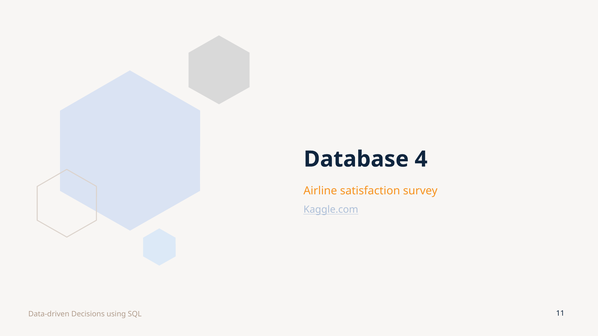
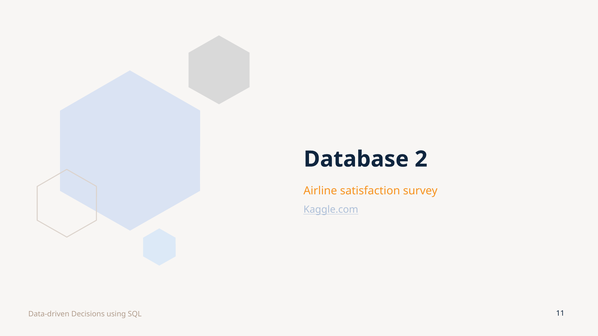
4: 4 -> 2 (421, 159)
